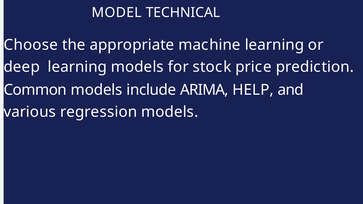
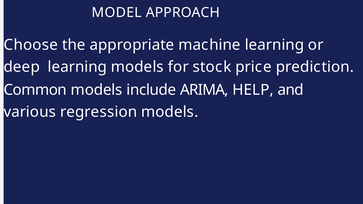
TECHNICAL: TECHNICAL -> APPROACH (183, 13)
